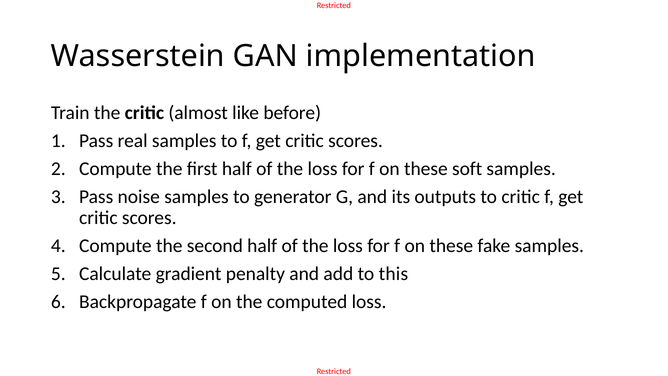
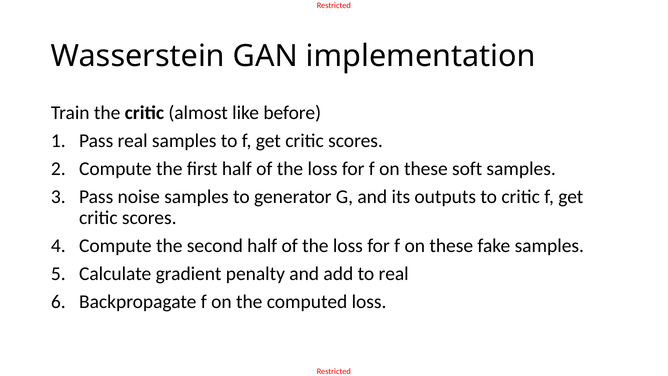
to this: this -> real (394, 274)
